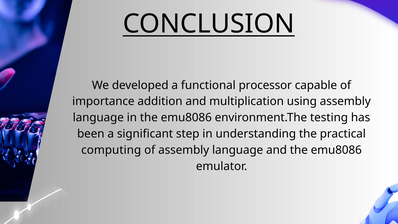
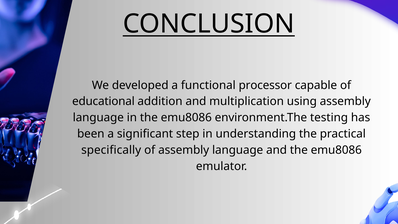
importance: importance -> educational (103, 101)
computing: computing -> specifically (111, 150)
